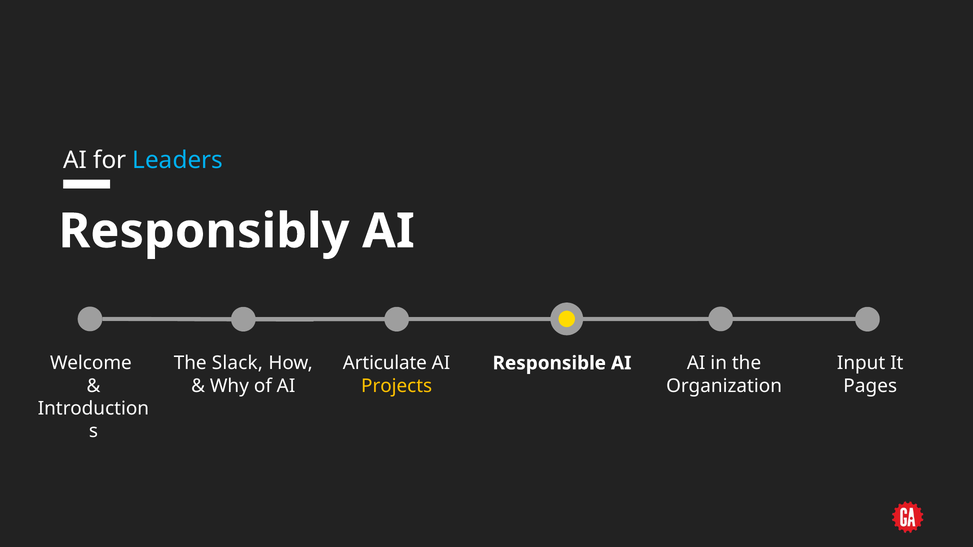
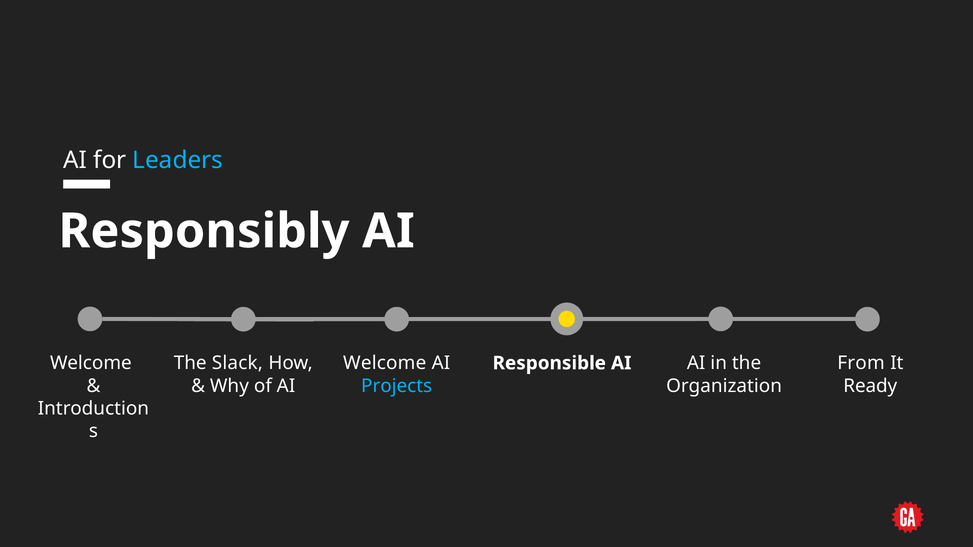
Articulate: Articulate -> Welcome (385, 363)
Input: Input -> From (861, 363)
Projects colour: yellow -> light blue (397, 386)
Pages: Pages -> Ready (870, 386)
